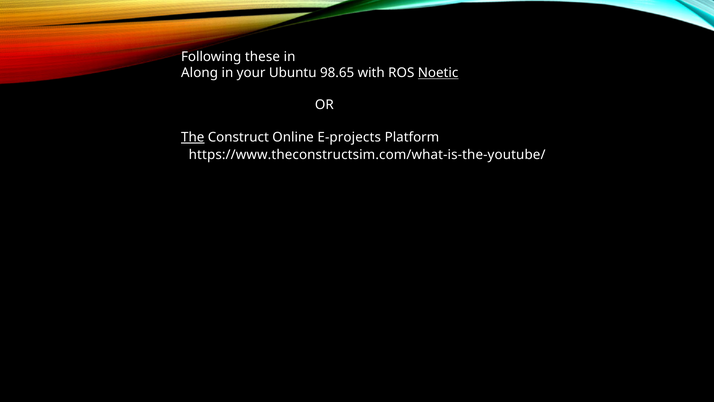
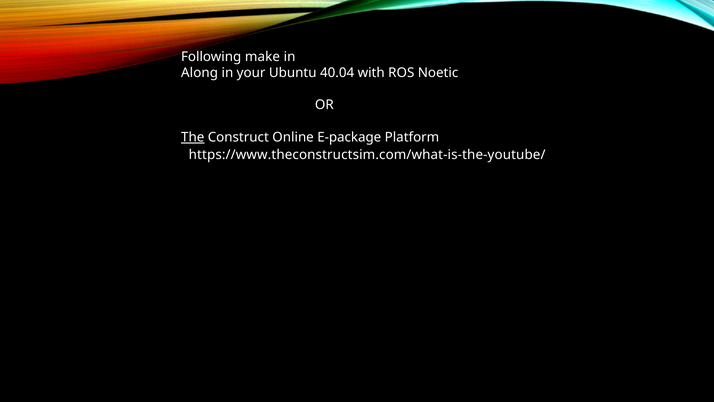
these: these -> make (262, 57)
98.65: 98.65 -> 40.04 (337, 73)
Noetic underline: present -> none (438, 73)
E-projects: E-projects -> E-package (349, 137)
